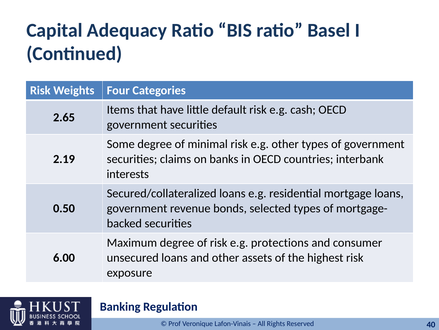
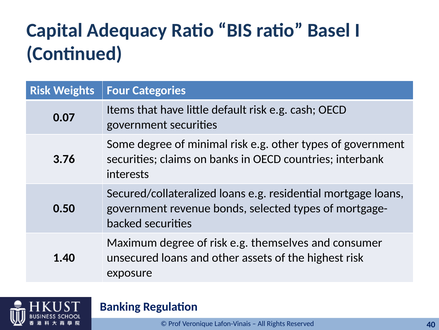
2.65: 2.65 -> 0.07 (64, 117)
2.19: 2.19 -> 3.76 (64, 159)
protections: protections -> themselves (280, 242)
6.00: 6.00 -> 1.40 (64, 257)
